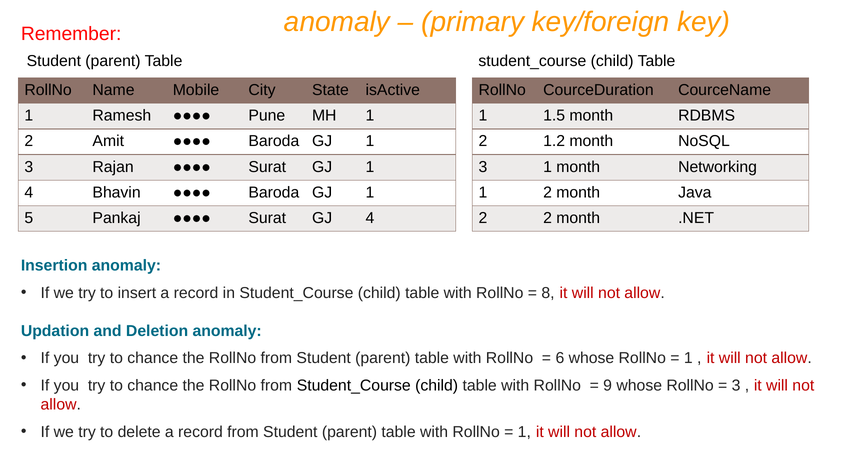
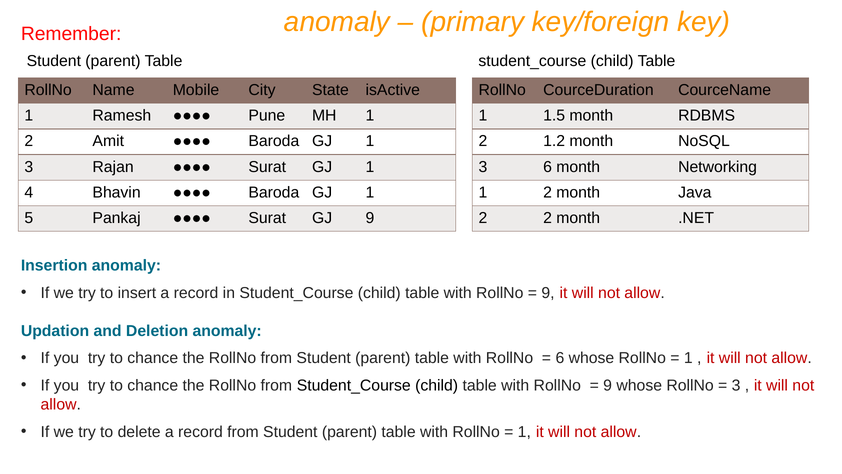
3 1: 1 -> 6 (548, 167)
GJ 4: 4 -> 9 (370, 218)
8: 8 -> 9 (548, 293)
